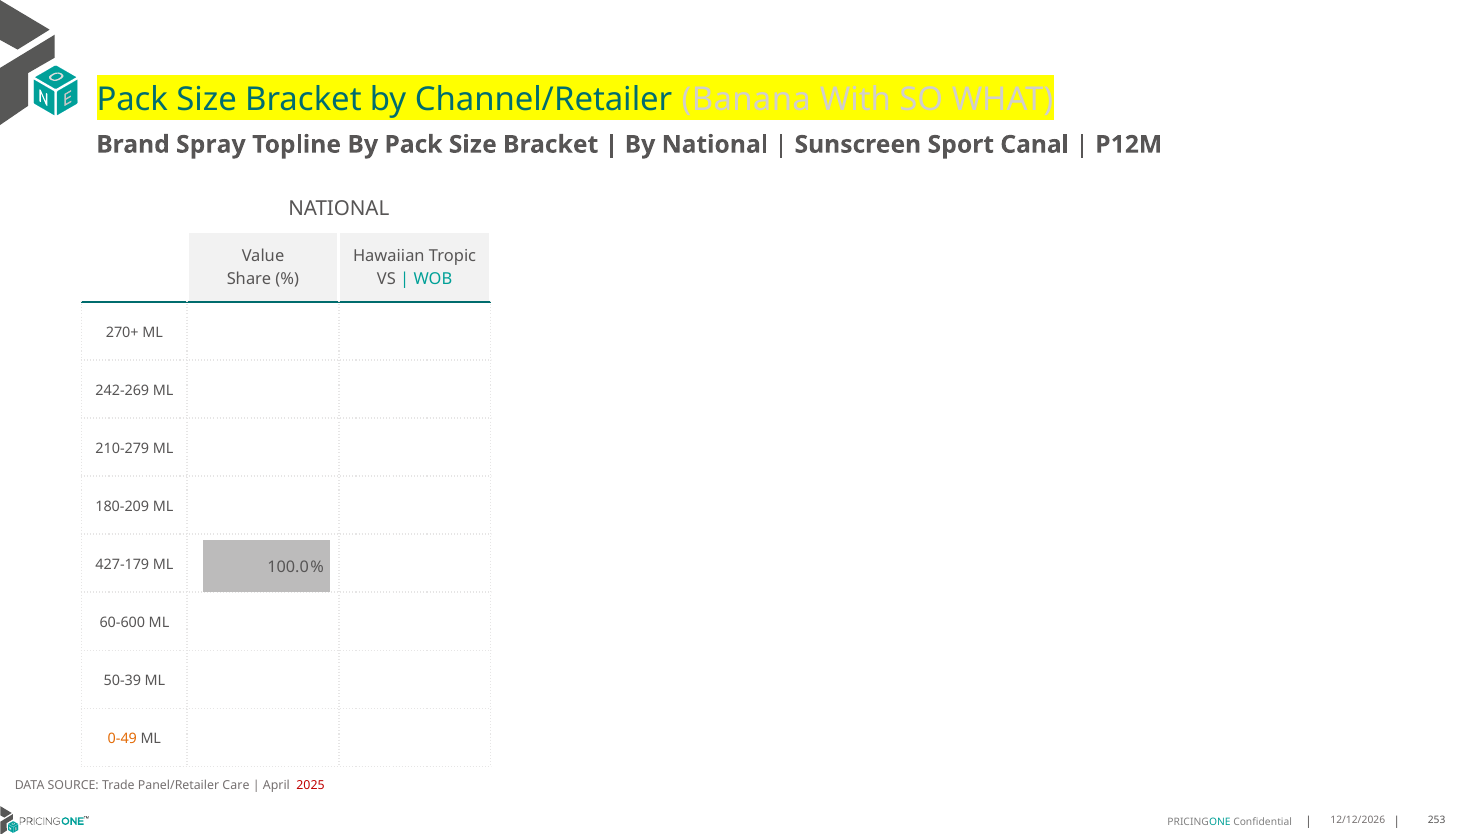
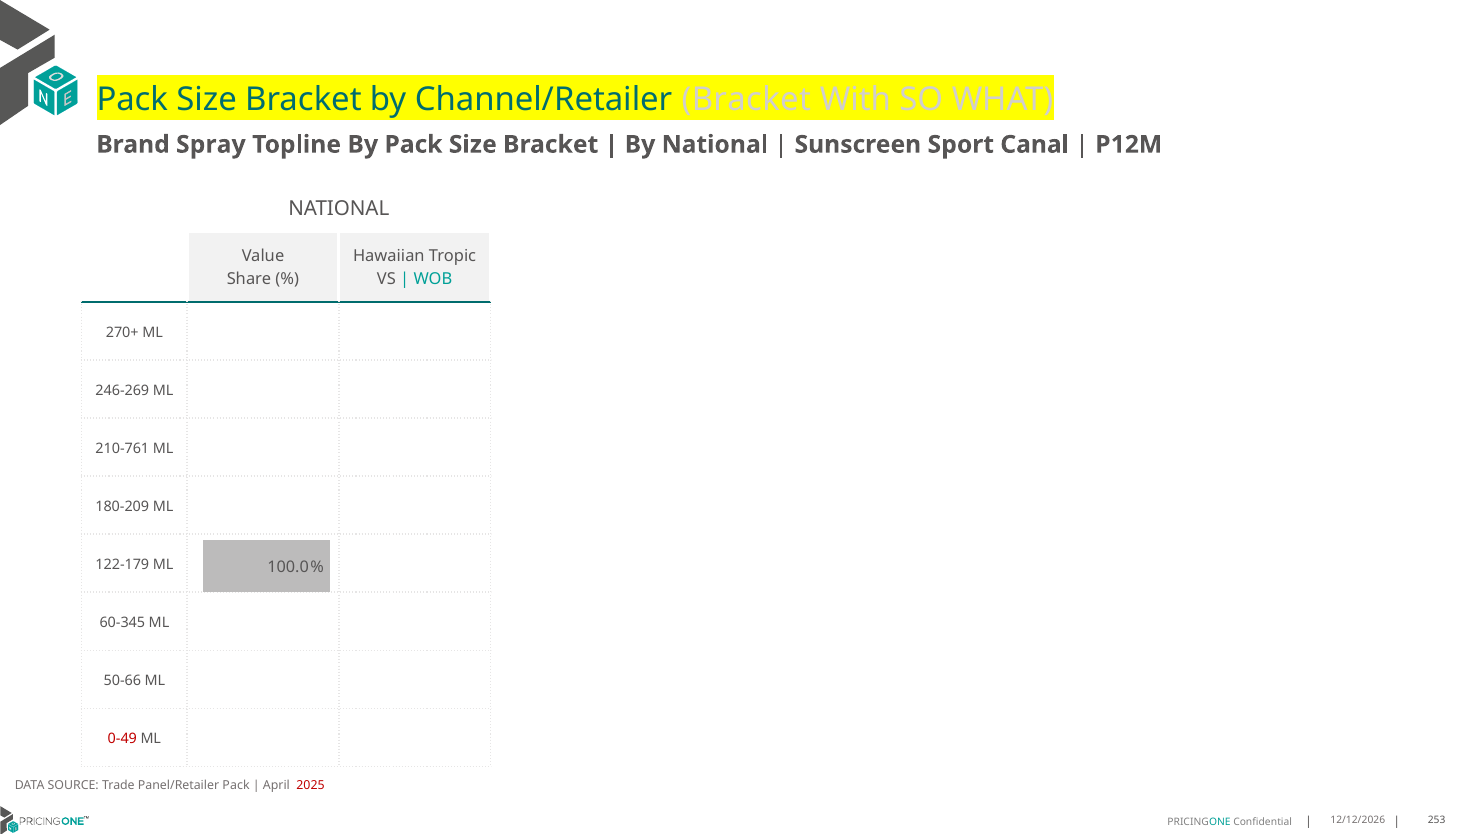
Channel/Retailer Banana: Banana -> Bracket (746, 100)
242-269: 242-269 -> 246-269 (122, 390)
210-279: 210-279 -> 210-761 (122, 448)
427-179: 427-179 -> 122-179 (122, 564)
60-600: 60-600 -> 60-345 (122, 622)
50-39: 50-39 -> 50-66 (122, 681)
0-49 colour: orange -> red (122, 739)
Panel/Retailer Care: Care -> Pack (236, 785)
